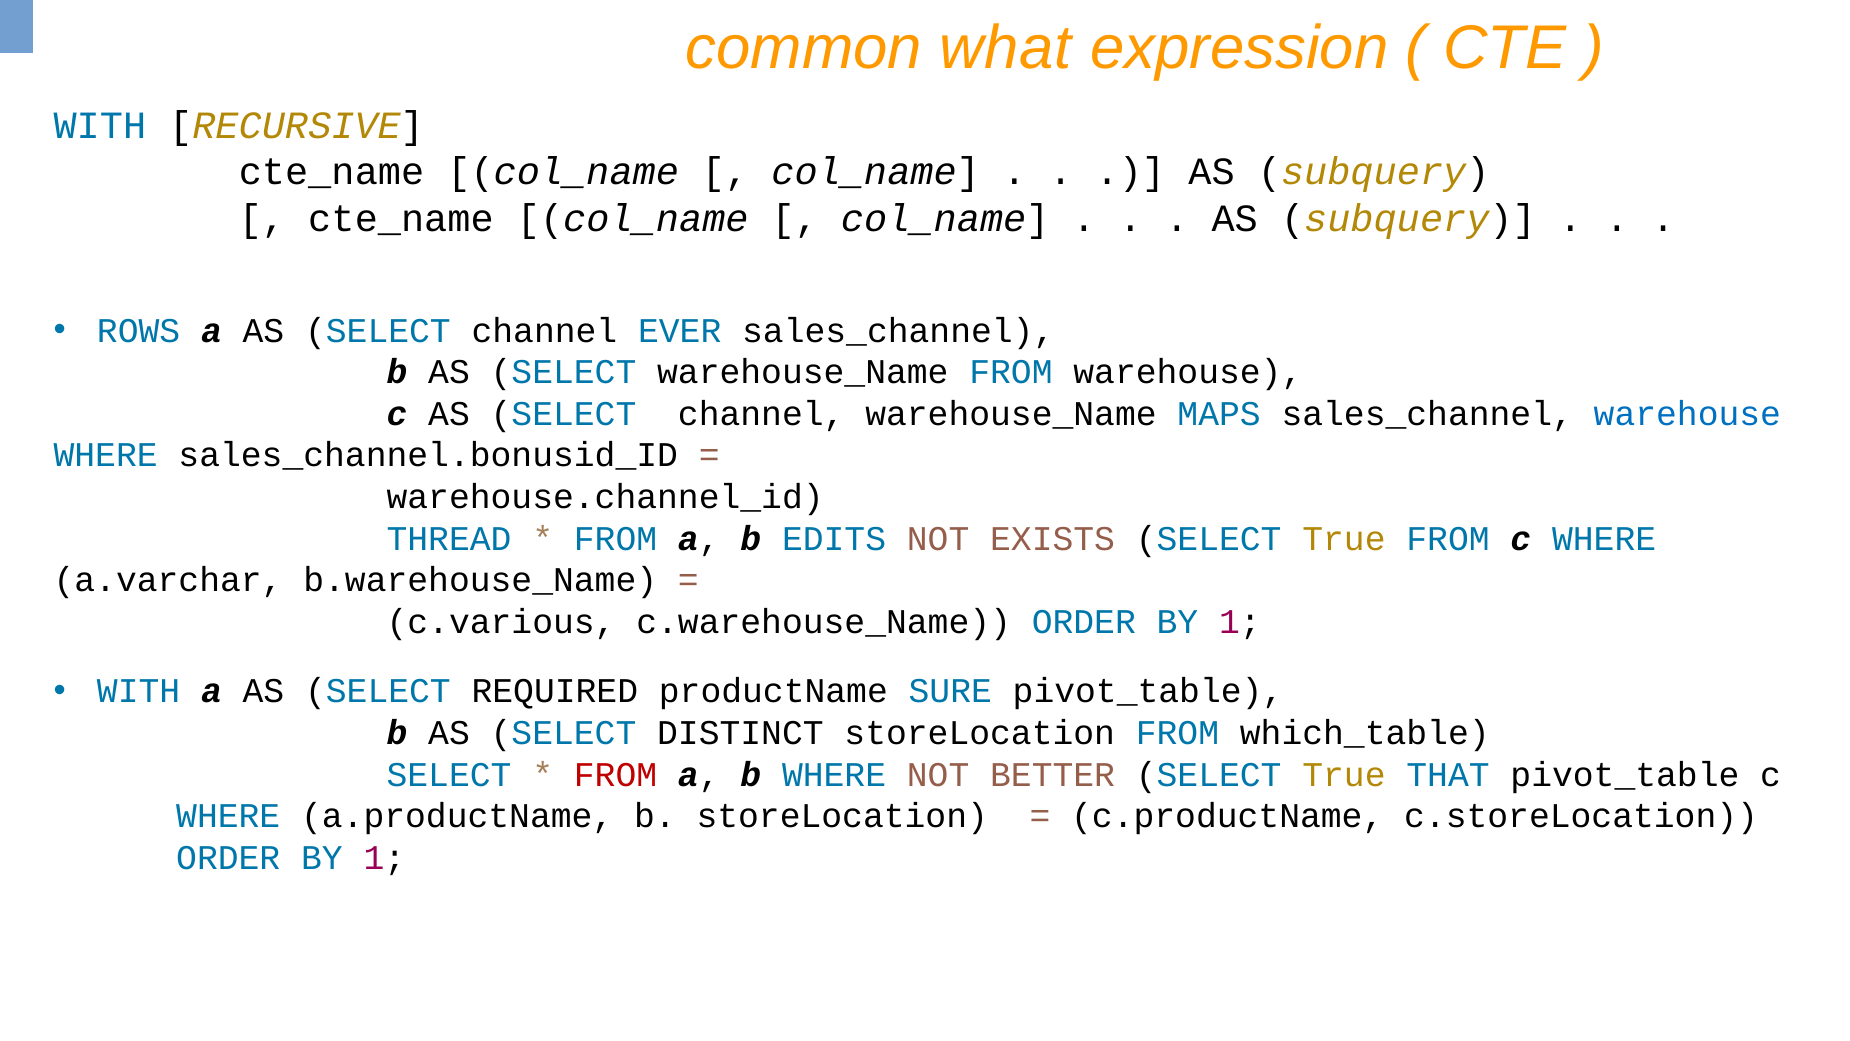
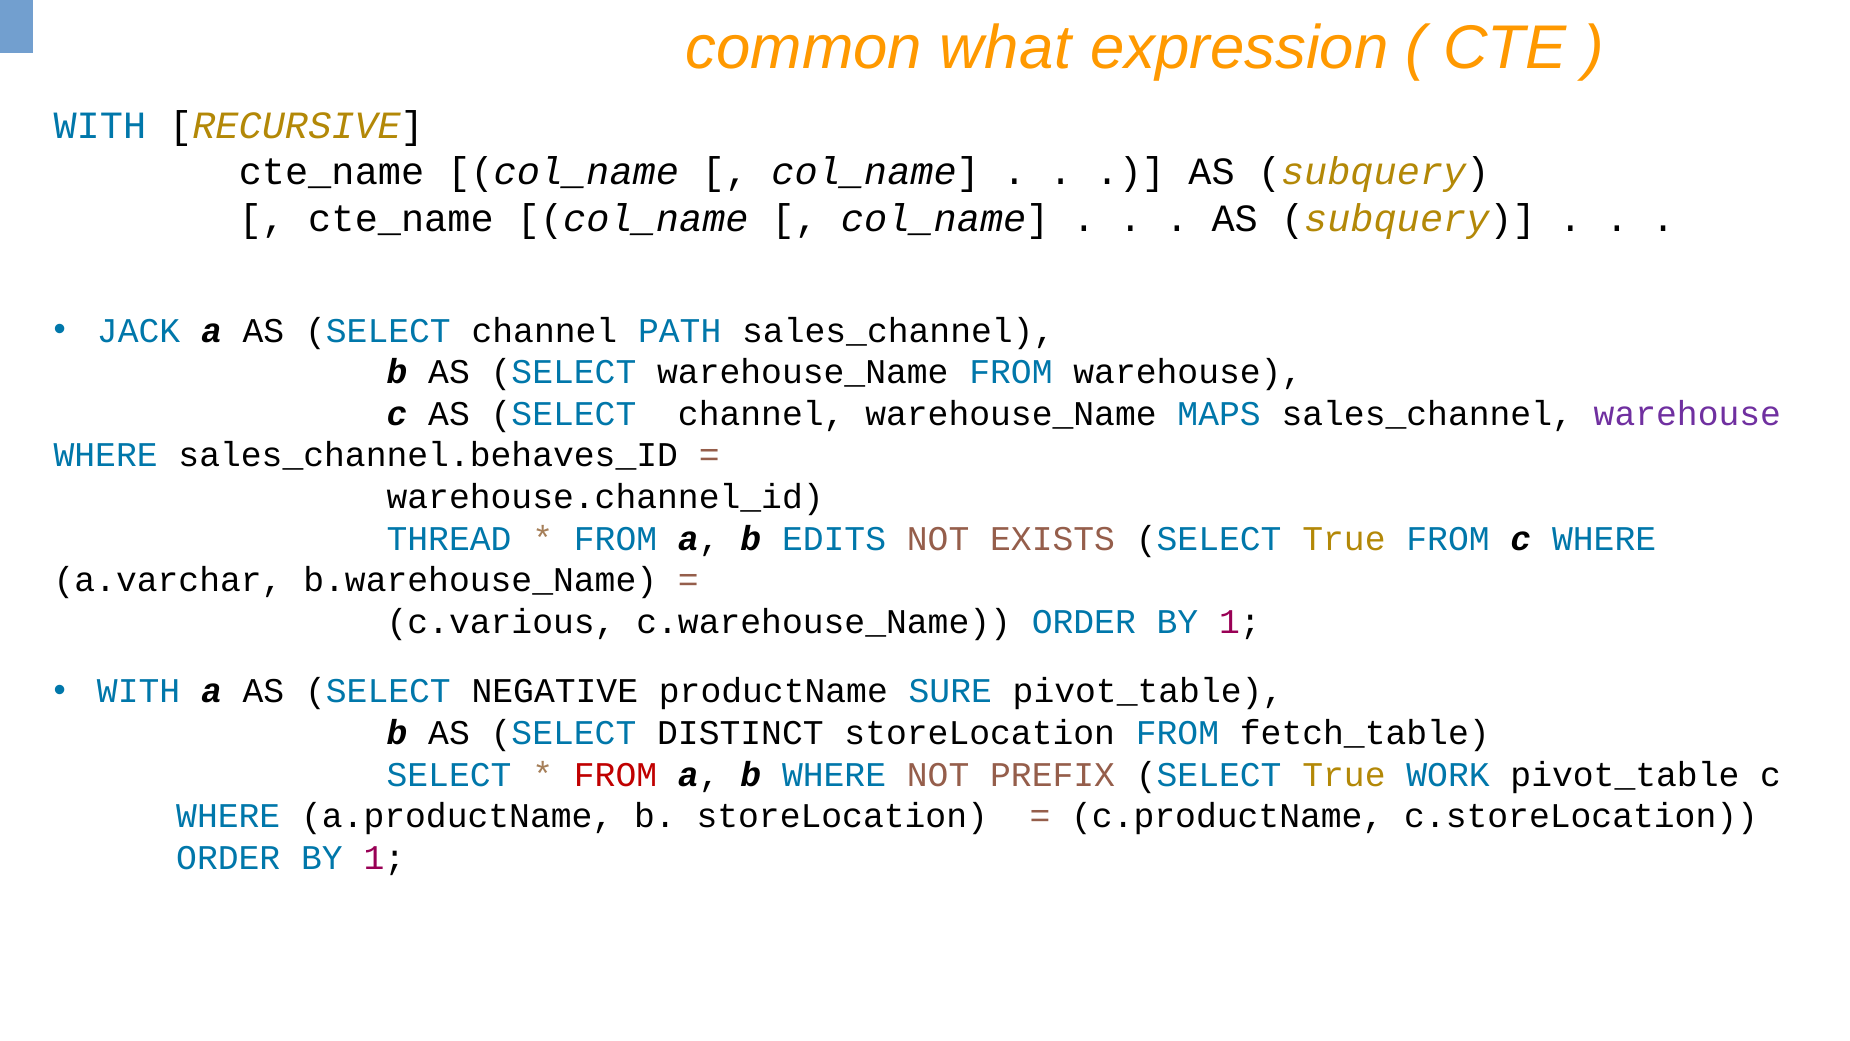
ROWS: ROWS -> JACK (139, 330)
EVER: EVER -> PATH (680, 330)
warehouse colour: blue -> purple (1687, 414)
sales_channel.bonusid_ID: sales_channel.bonusid_ID -> sales_channel.behaves_ID (428, 455)
REQUIRED: REQUIRED -> NEGATIVE (555, 691)
which_table: which_table -> fetch_table (1365, 733)
BETTER: BETTER -> PREFIX (1053, 774)
THAT: THAT -> WORK (1448, 774)
